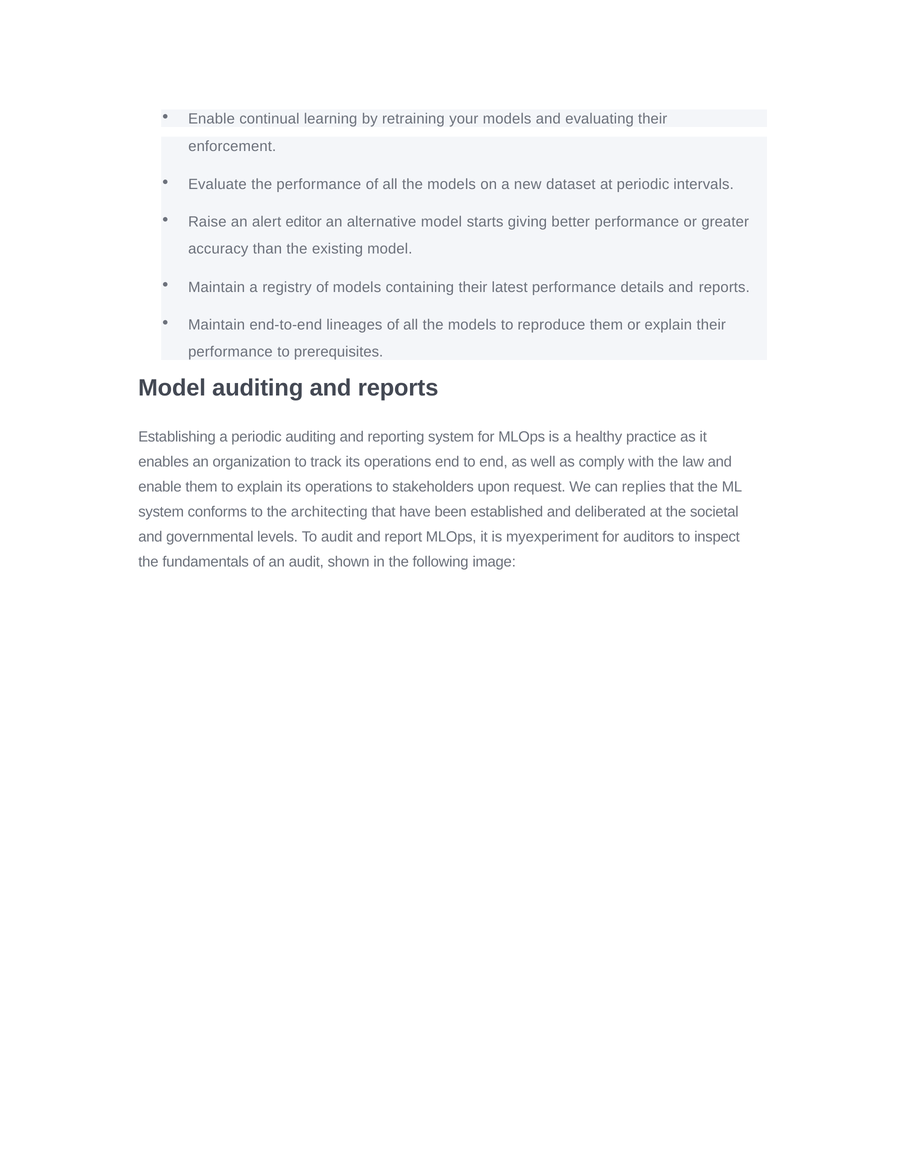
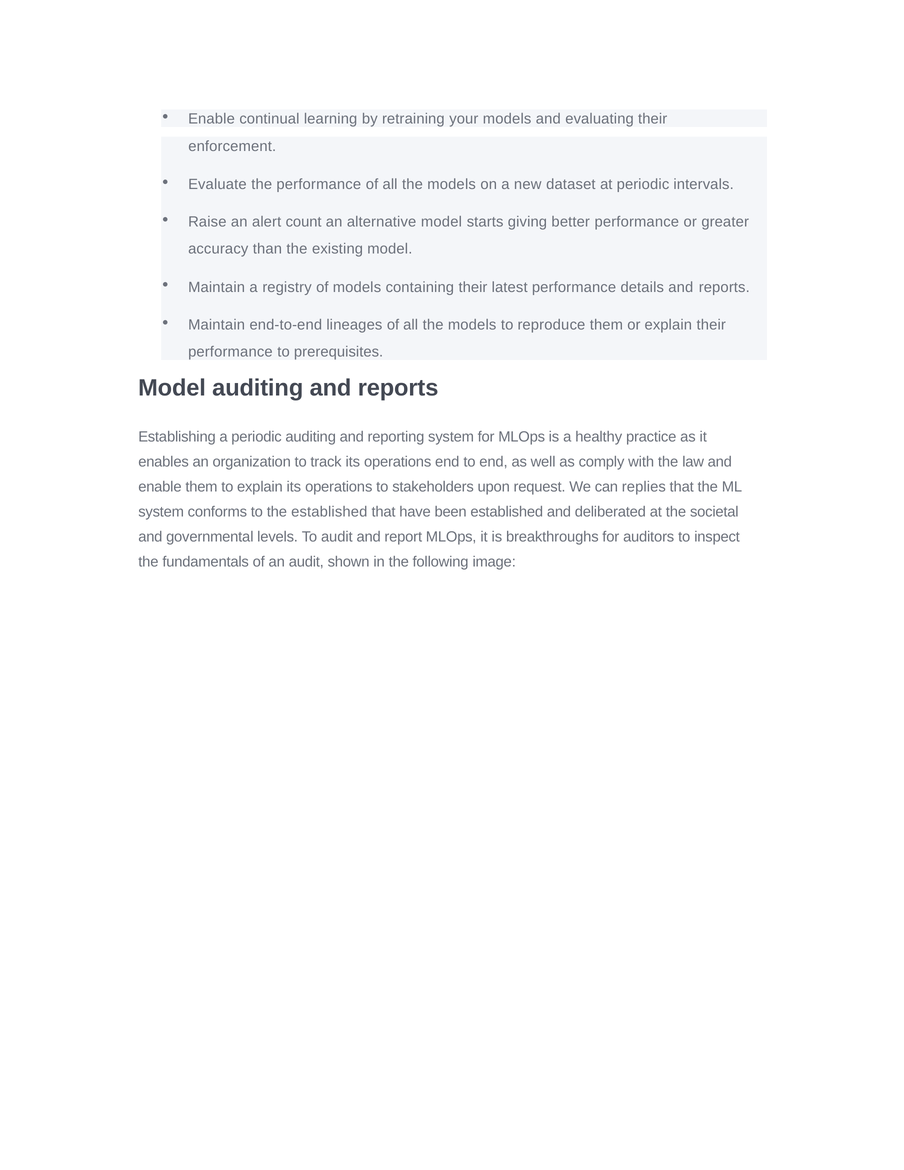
editor: editor -> count (304, 222)
the architecting: architecting -> established (329, 512)
myexperiment: myexperiment -> breakthroughs (552, 537)
